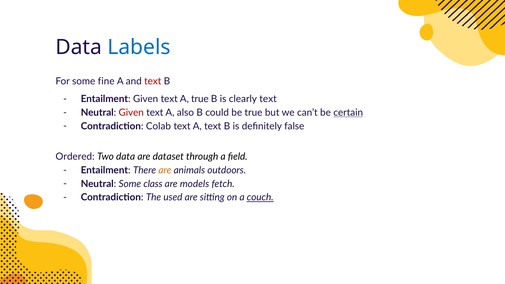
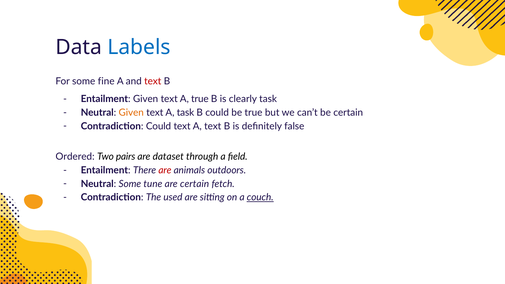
clearly text: text -> task (268, 99)
Given colour: red -> orange (131, 113)
A also: also -> task (185, 113)
certain underline: present -> none (348, 113)
Contradiction Colab: Colab -> Could (158, 126)
Two data: data -> pairs (126, 157)
are colour: orange -> red (165, 170)
class: class -> tune (153, 184)
are models: models -> certain (195, 184)
